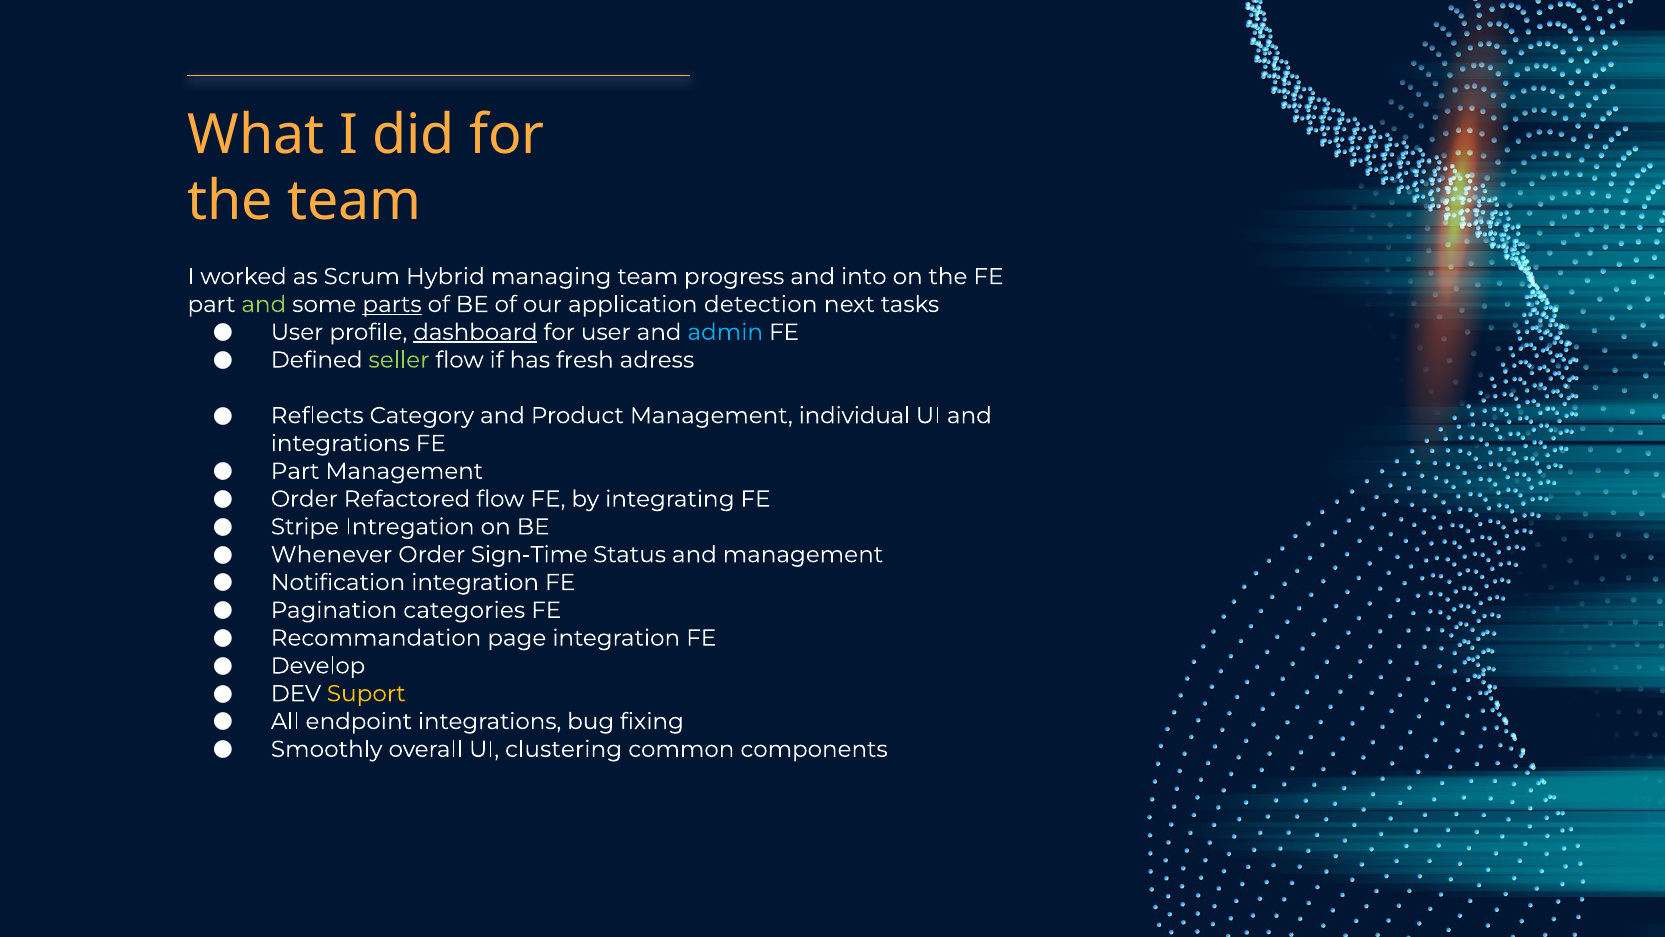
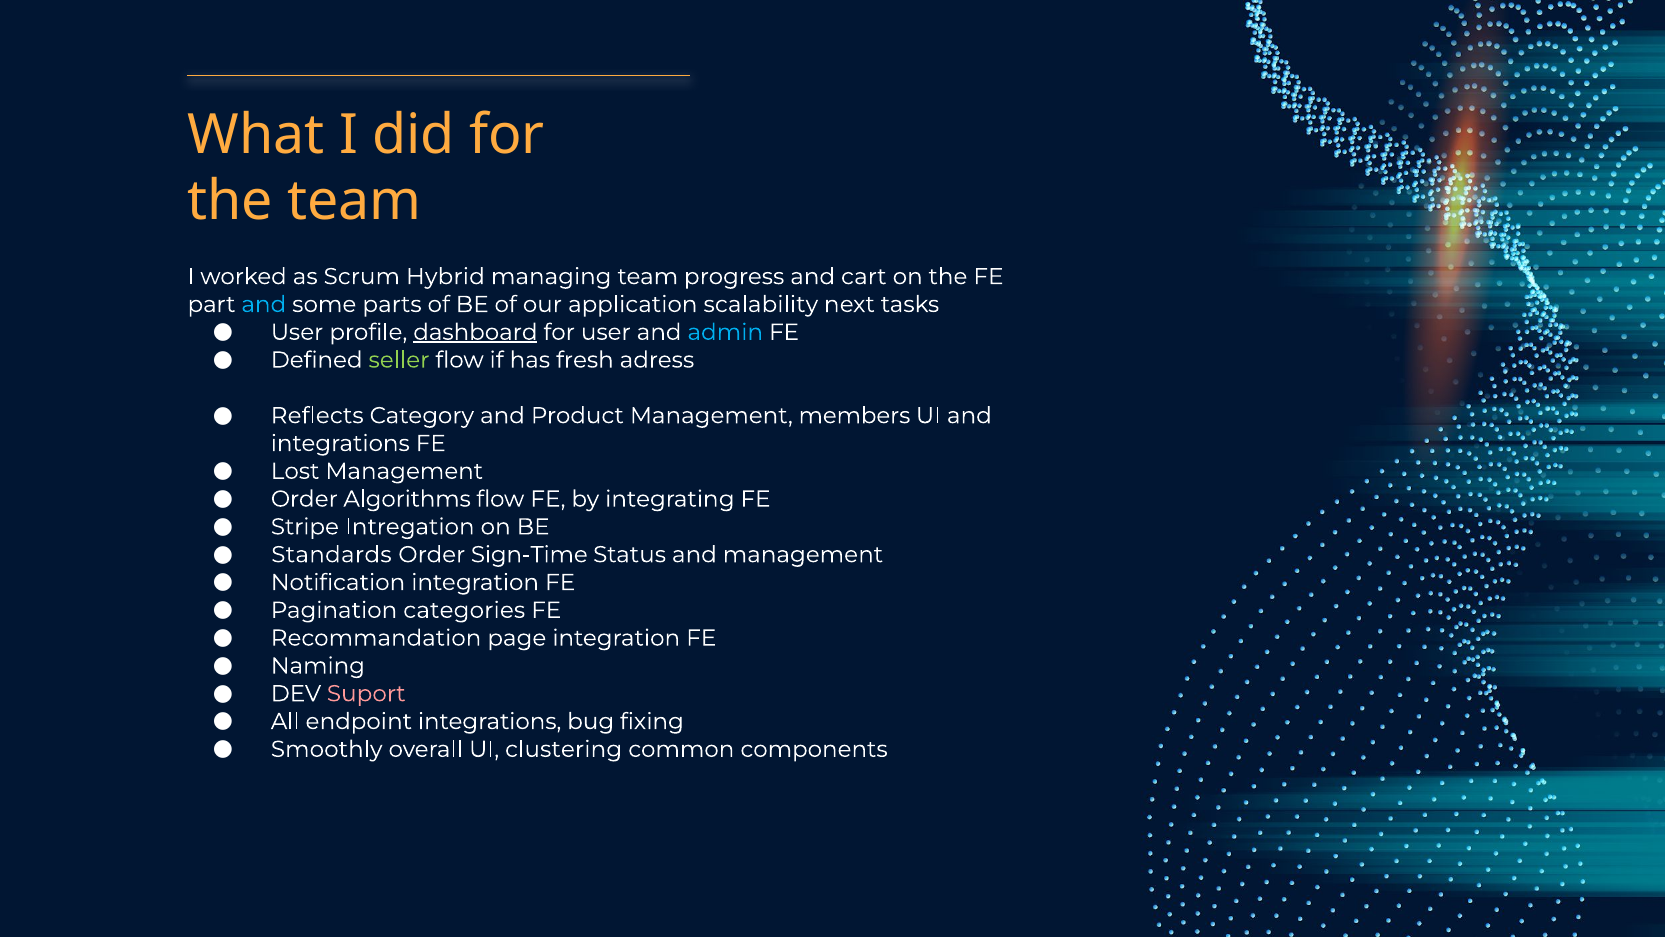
into: into -> cart (864, 276)
and colour: light green -> light blue (264, 304)
parts underline: present -> none (392, 304)
detection: detection -> scalability (761, 304)
individual: individual -> members (854, 415)
Part: Part -> Lost (295, 471)
Refactored: Refactored -> Algorithms (407, 499)
Whenever: Whenever -> Standards (331, 554)
Develop: Develop -> Naming (318, 666)
Suport colour: yellow -> pink (366, 693)
